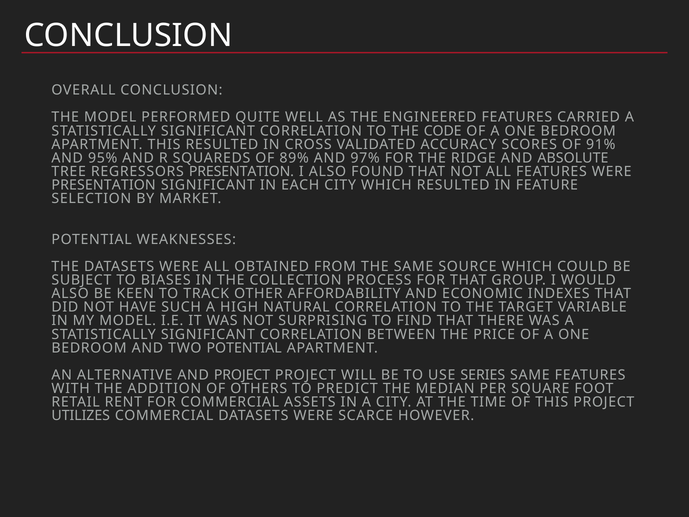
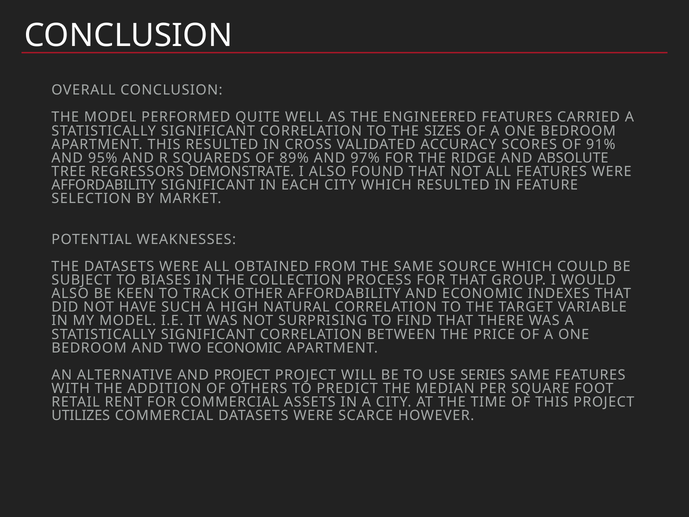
CODE: CODE -> SIZES (443, 131)
REGRESSORS PRESENTATION: PRESENTATION -> DEMONSTRATE (241, 171)
PRESENTATION: PRESENTATION -> AFFORDABILITY (104, 185)
TWO POTENTIAL: POTENTIAL -> ECONOMIC (244, 348)
